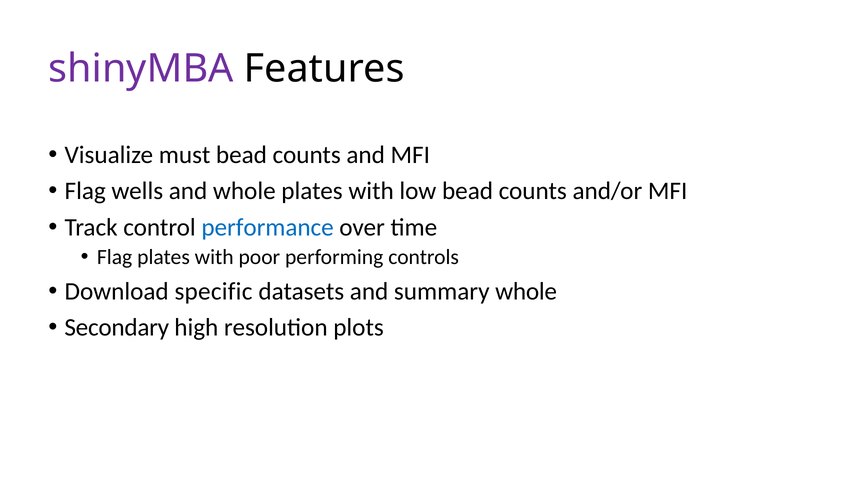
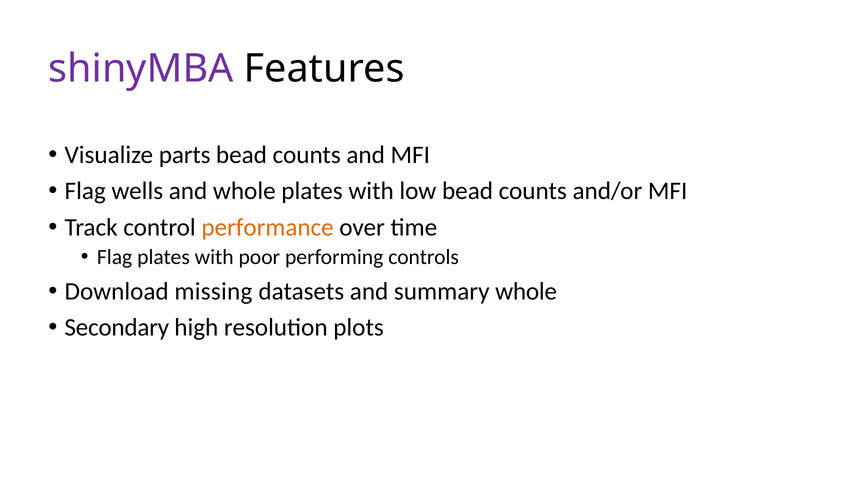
must: must -> parts (185, 155)
performance colour: blue -> orange (268, 227)
specific: specific -> missing (213, 291)
